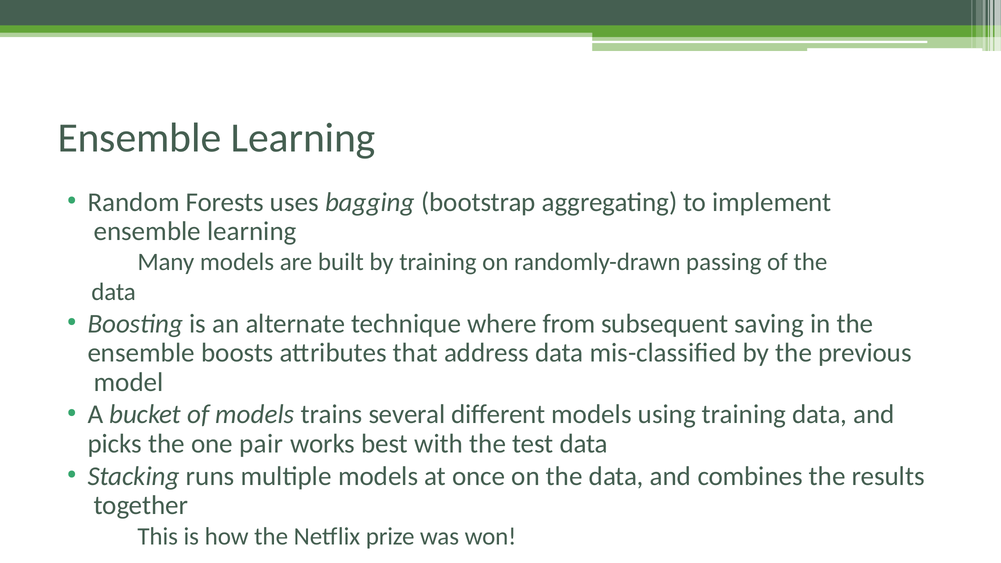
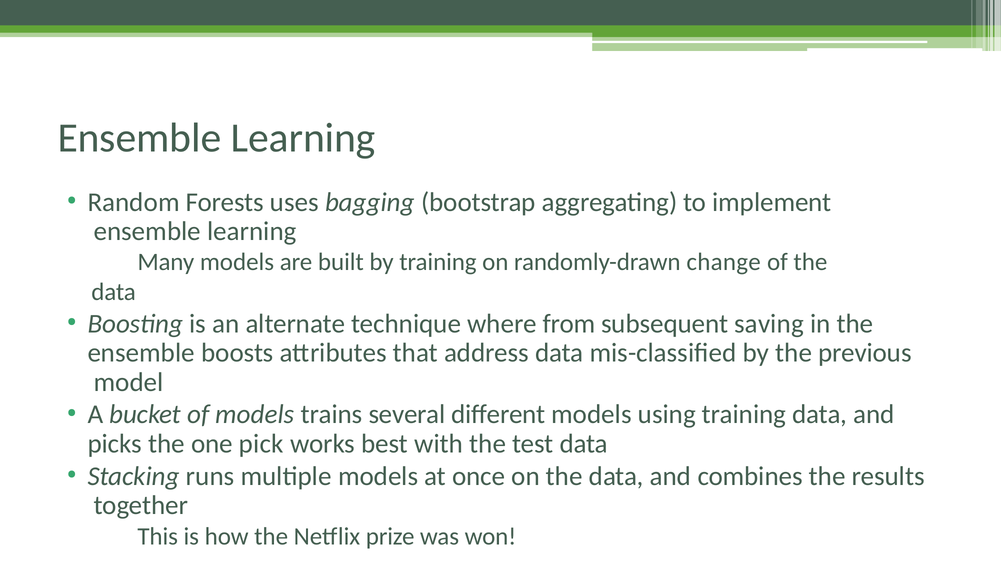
passing: passing -> change (724, 262)
pair: pair -> pick (261, 444)
